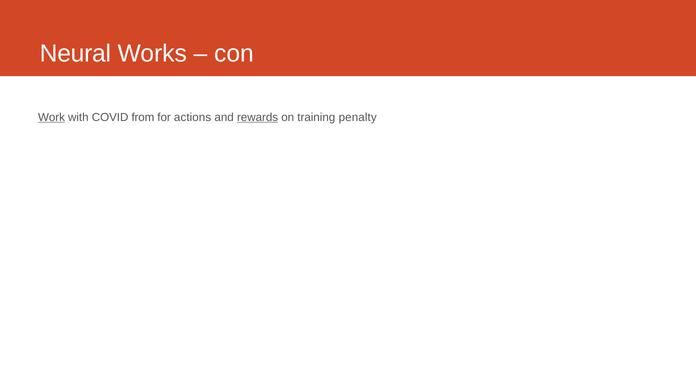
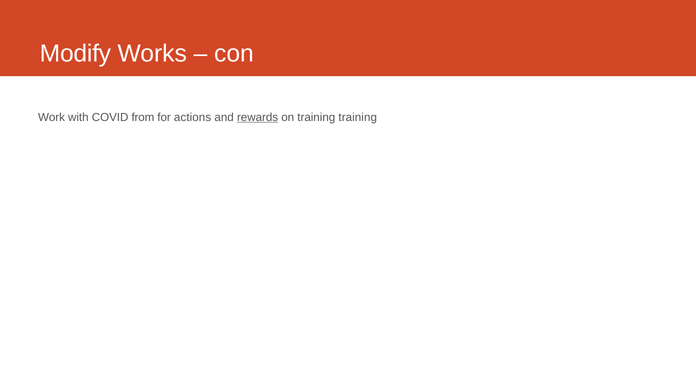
Neural: Neural -> Modify (75, 53)
Work underline: present -> none (52, 117)
training penalty: penalty -> training (358, 117)
